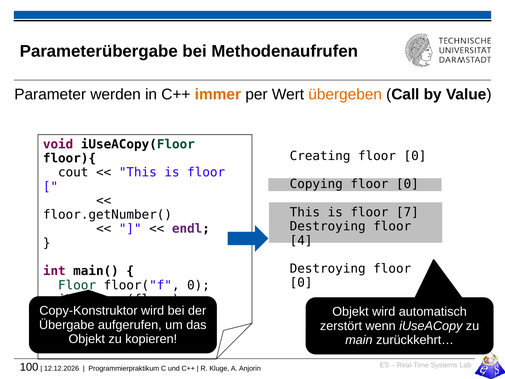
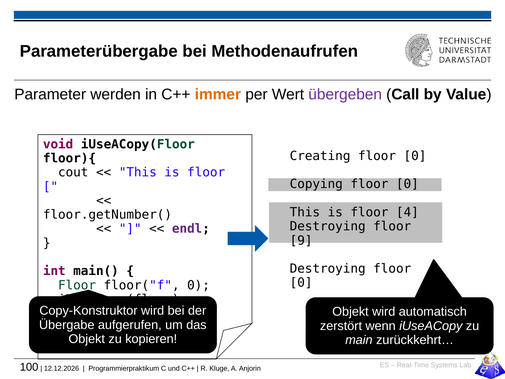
übergeben colour: orange -> purple (345, 94)
7: 7 -> 4 (407, 212)
4: 4 -> 9 (301, 240)
